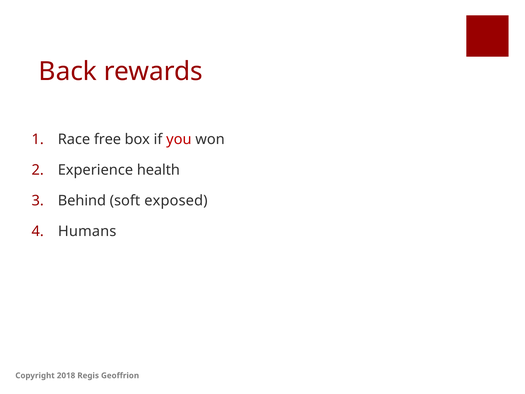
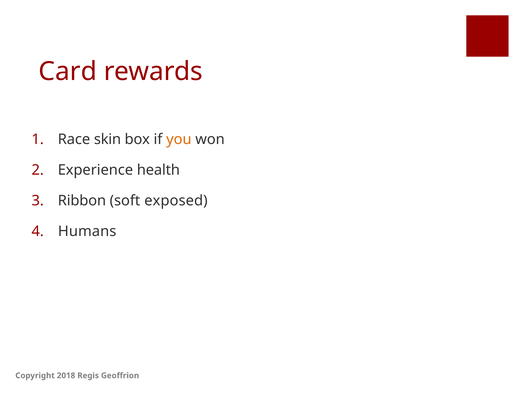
Back: Back -> Card (68, 71)
free: free -> skin (107, 139)
you colour: red -> orange (179, 139)
Behind: Behind -> Ribbon (82, 201)
